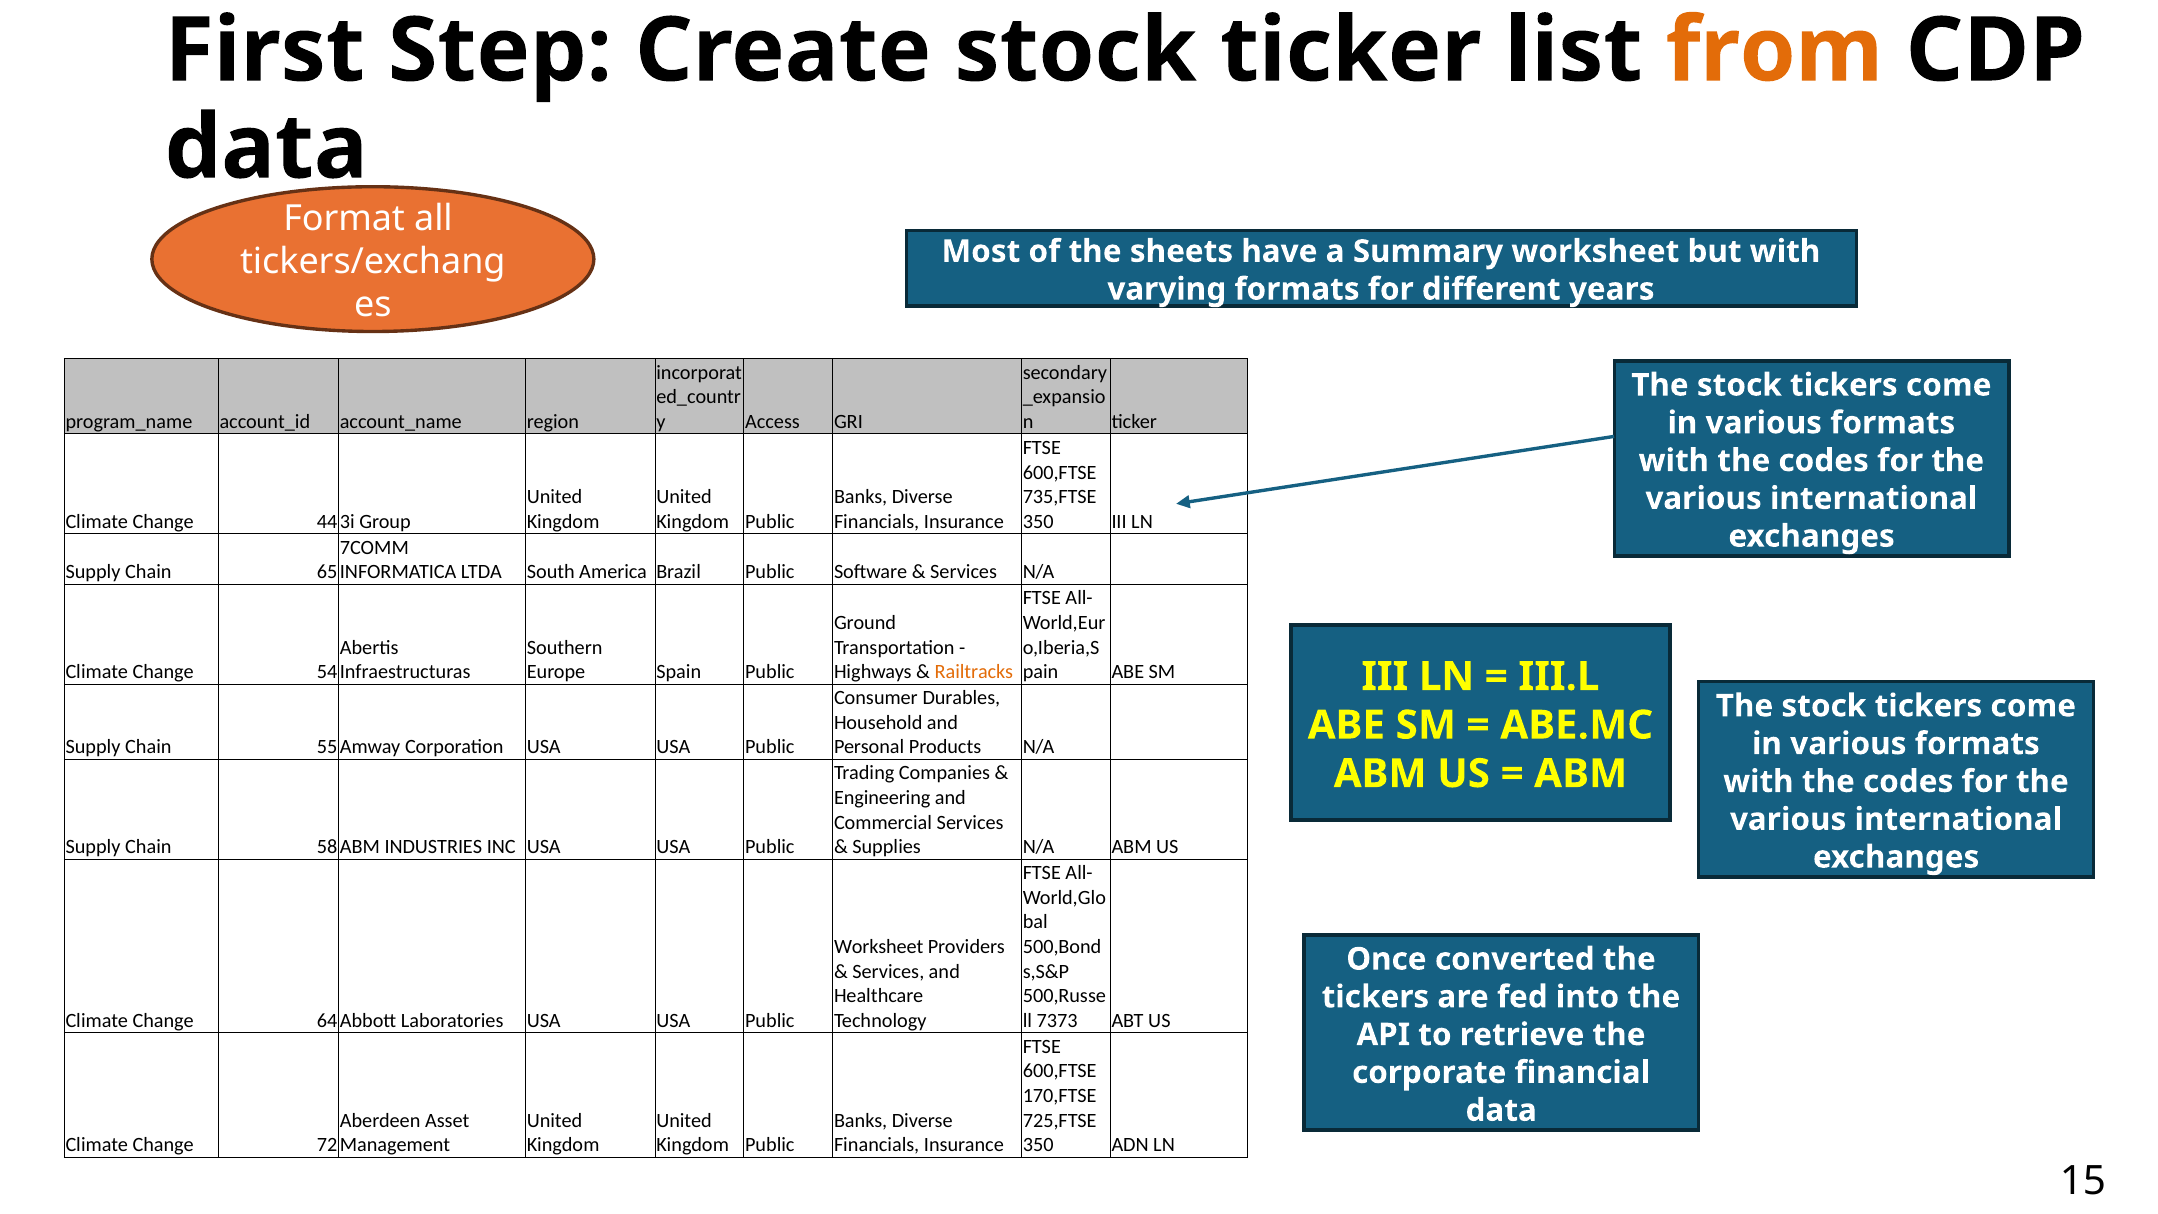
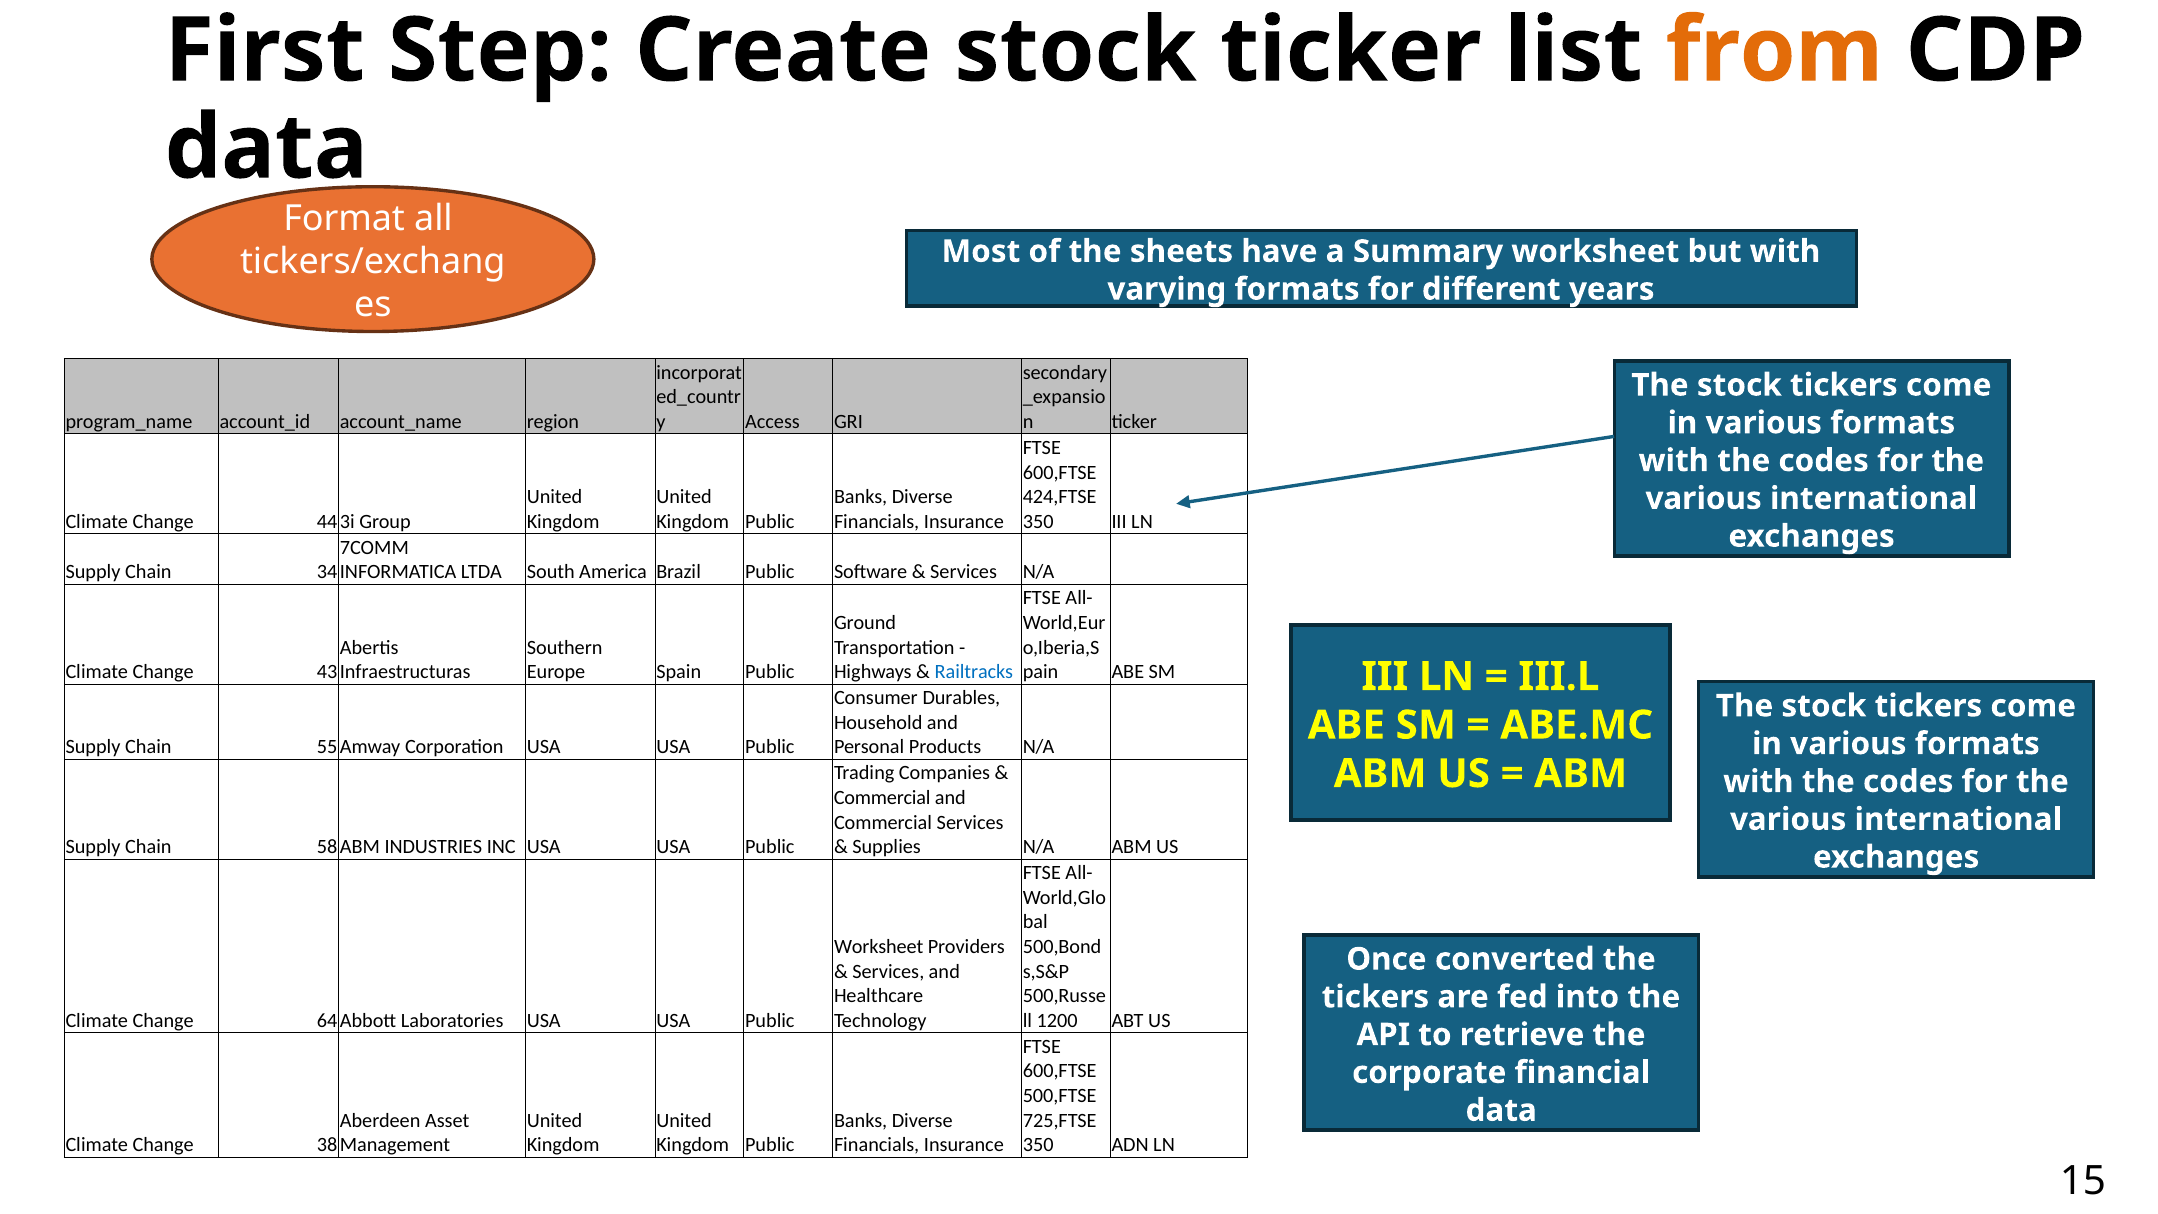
735,FTSE: 735,FTSE -> 424,FTSE (1060, 497)
65: 65 -> 34 (327, 572)
54: 54 -> 43 (327, 672)
Railtracks colour: orange -> blue (974, 672)
Engineering: Engineering -> Commercial (882, 798)
7373: 7373 -> 1200 (1057, 1021)
170,FTSE: 170,FTSE -> 500,FTSE (1060, 1096)
72: 72 -> 38 (327, 1145)
